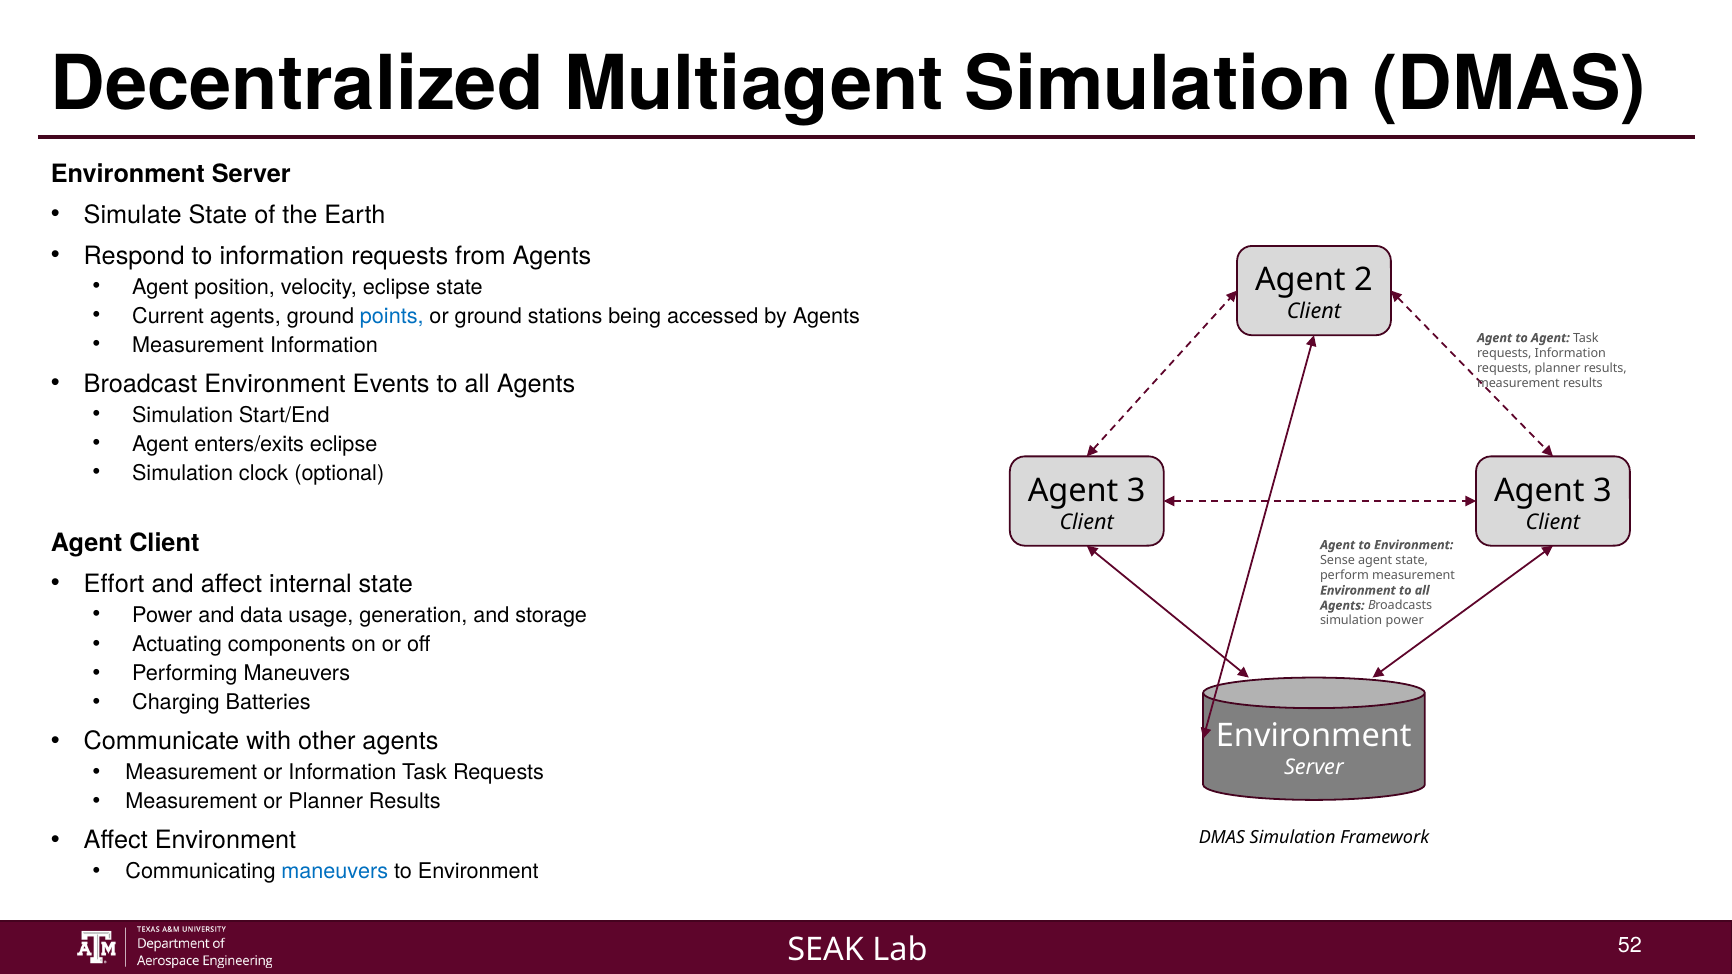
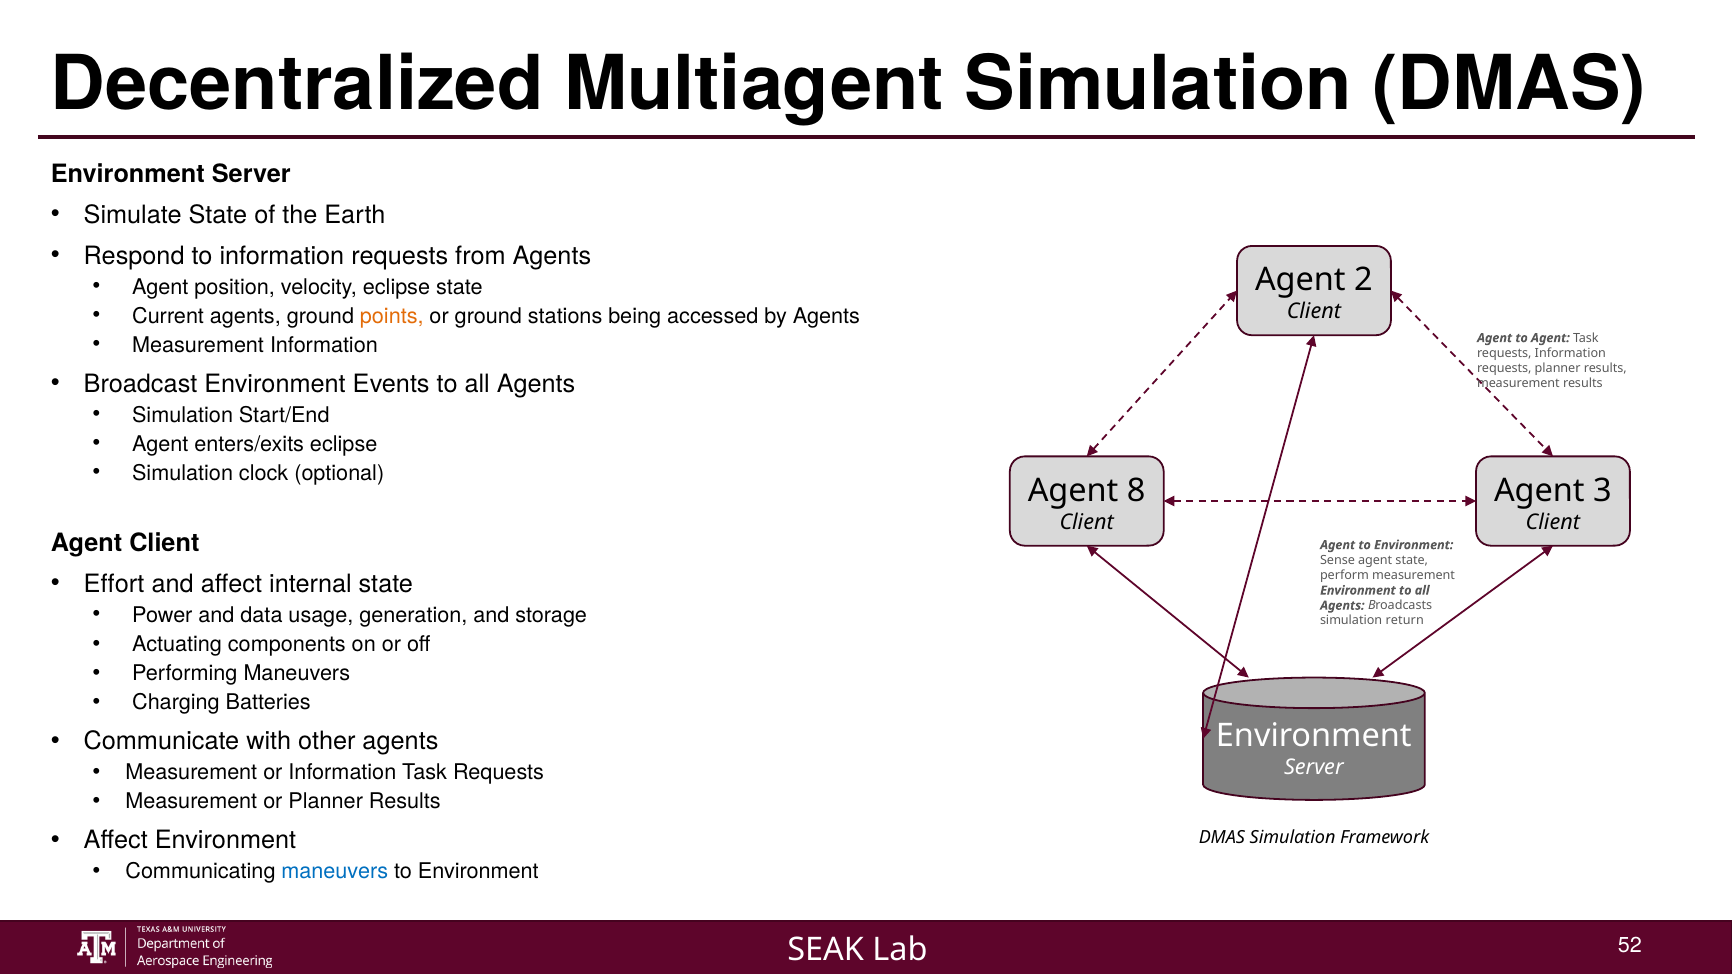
points colour: blue -> orange (392, 316)
3: 3 -> 8 (1136, 490)
simulation power: power -> return (1405, 621)
